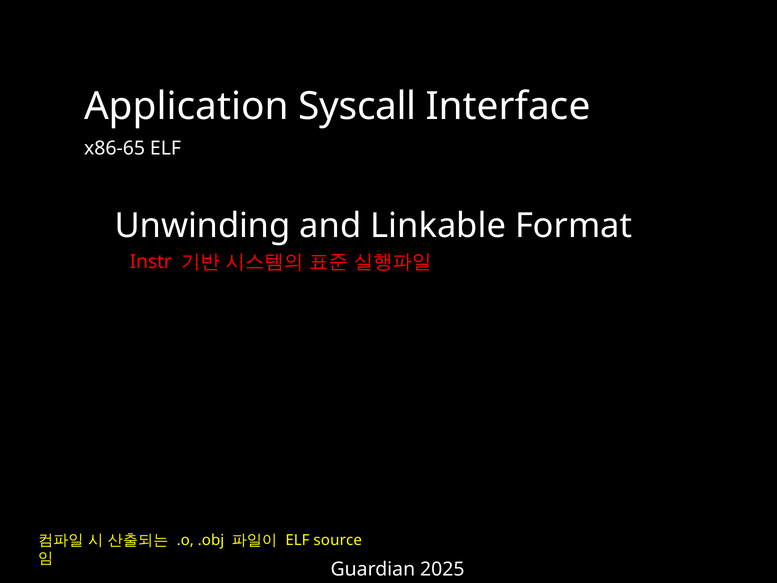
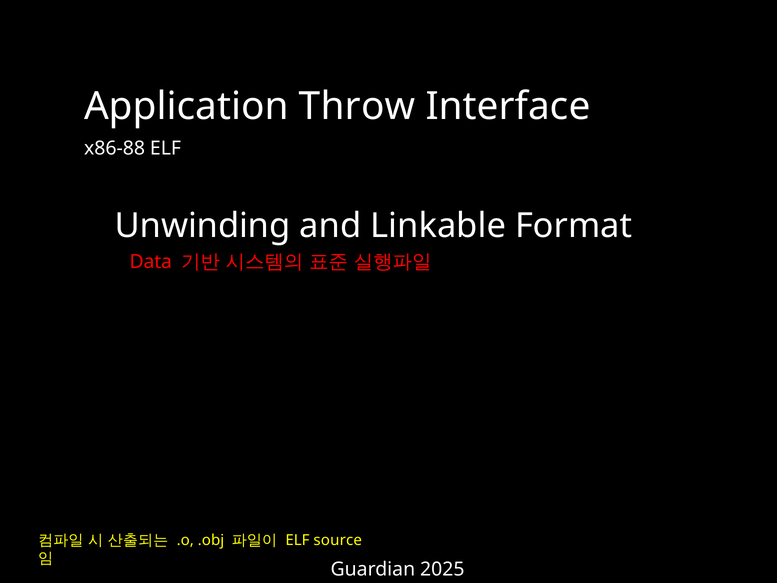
Syscall: Syscall -> Throw (357, 106)
x86-65: x86-65 -> x86-88 (115, 148)
Instr: Instr -> Data (151, 262)
